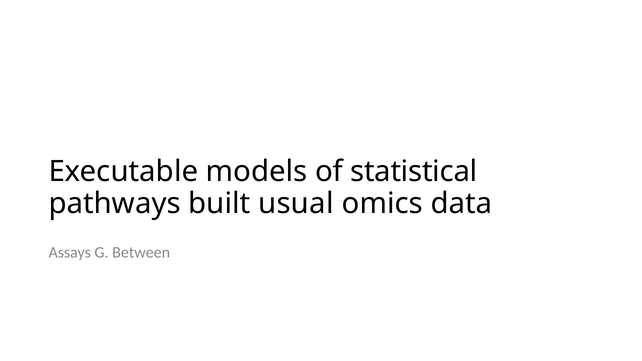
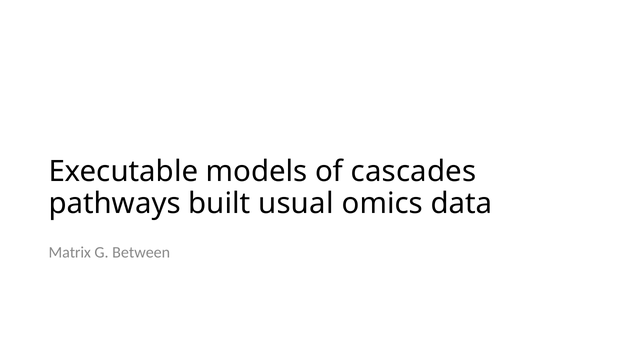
statistical: statistical -> cascades (414, 172)
Assays: Assays -> Matrix (70, 253)
